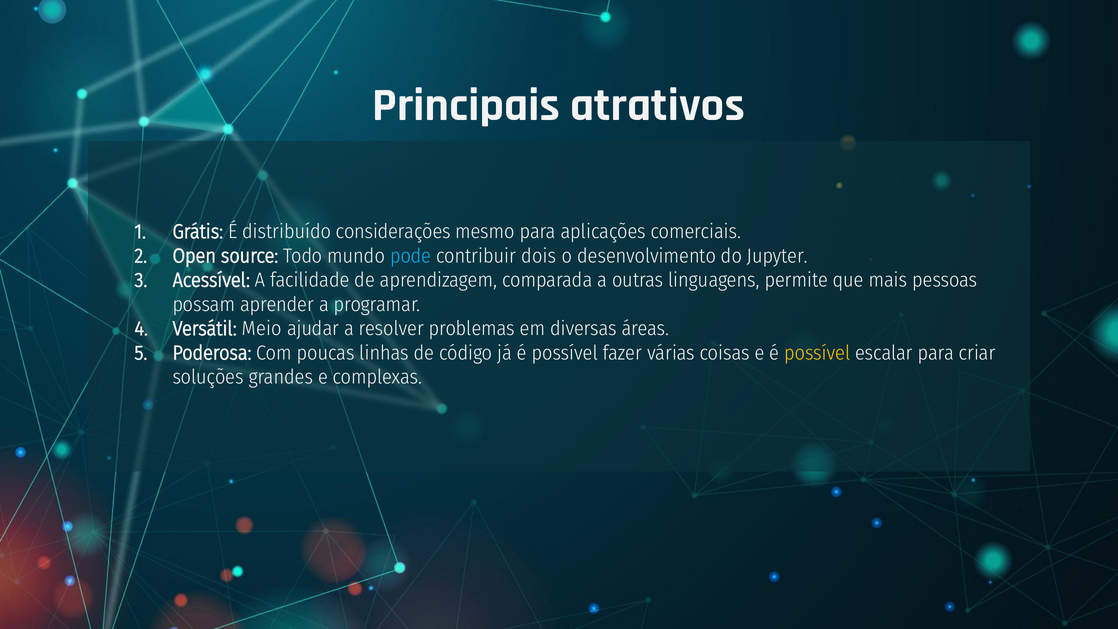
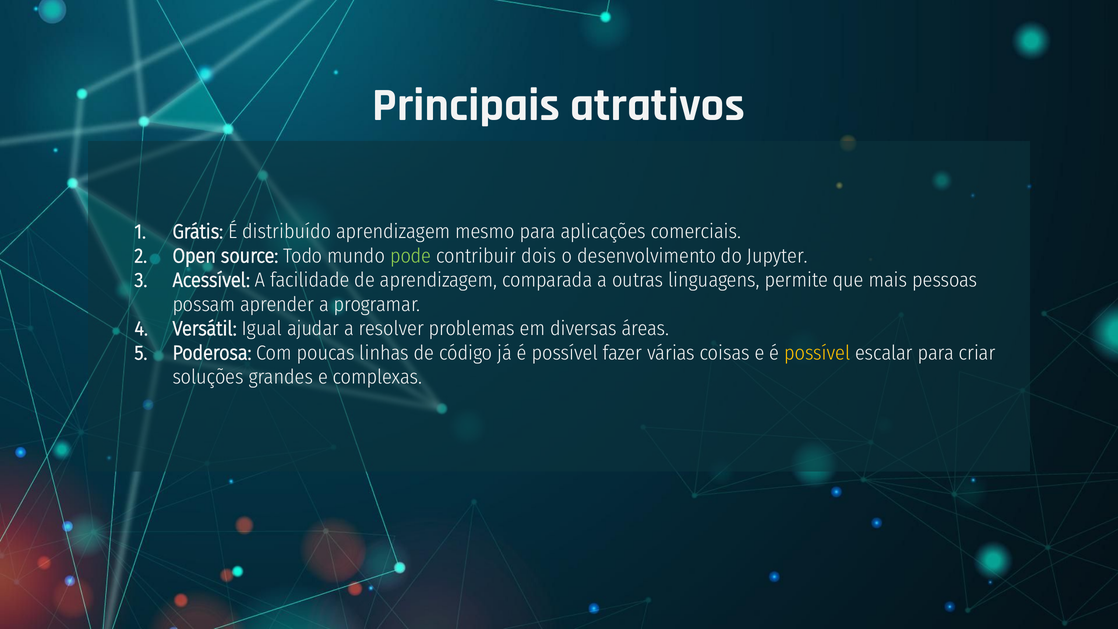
distribuído considerações: considerações -> aprendizagem (393, 232)
pode colour: light blue -> light green (411, 256)
Meio: Meio -> Igual (262, 329)
